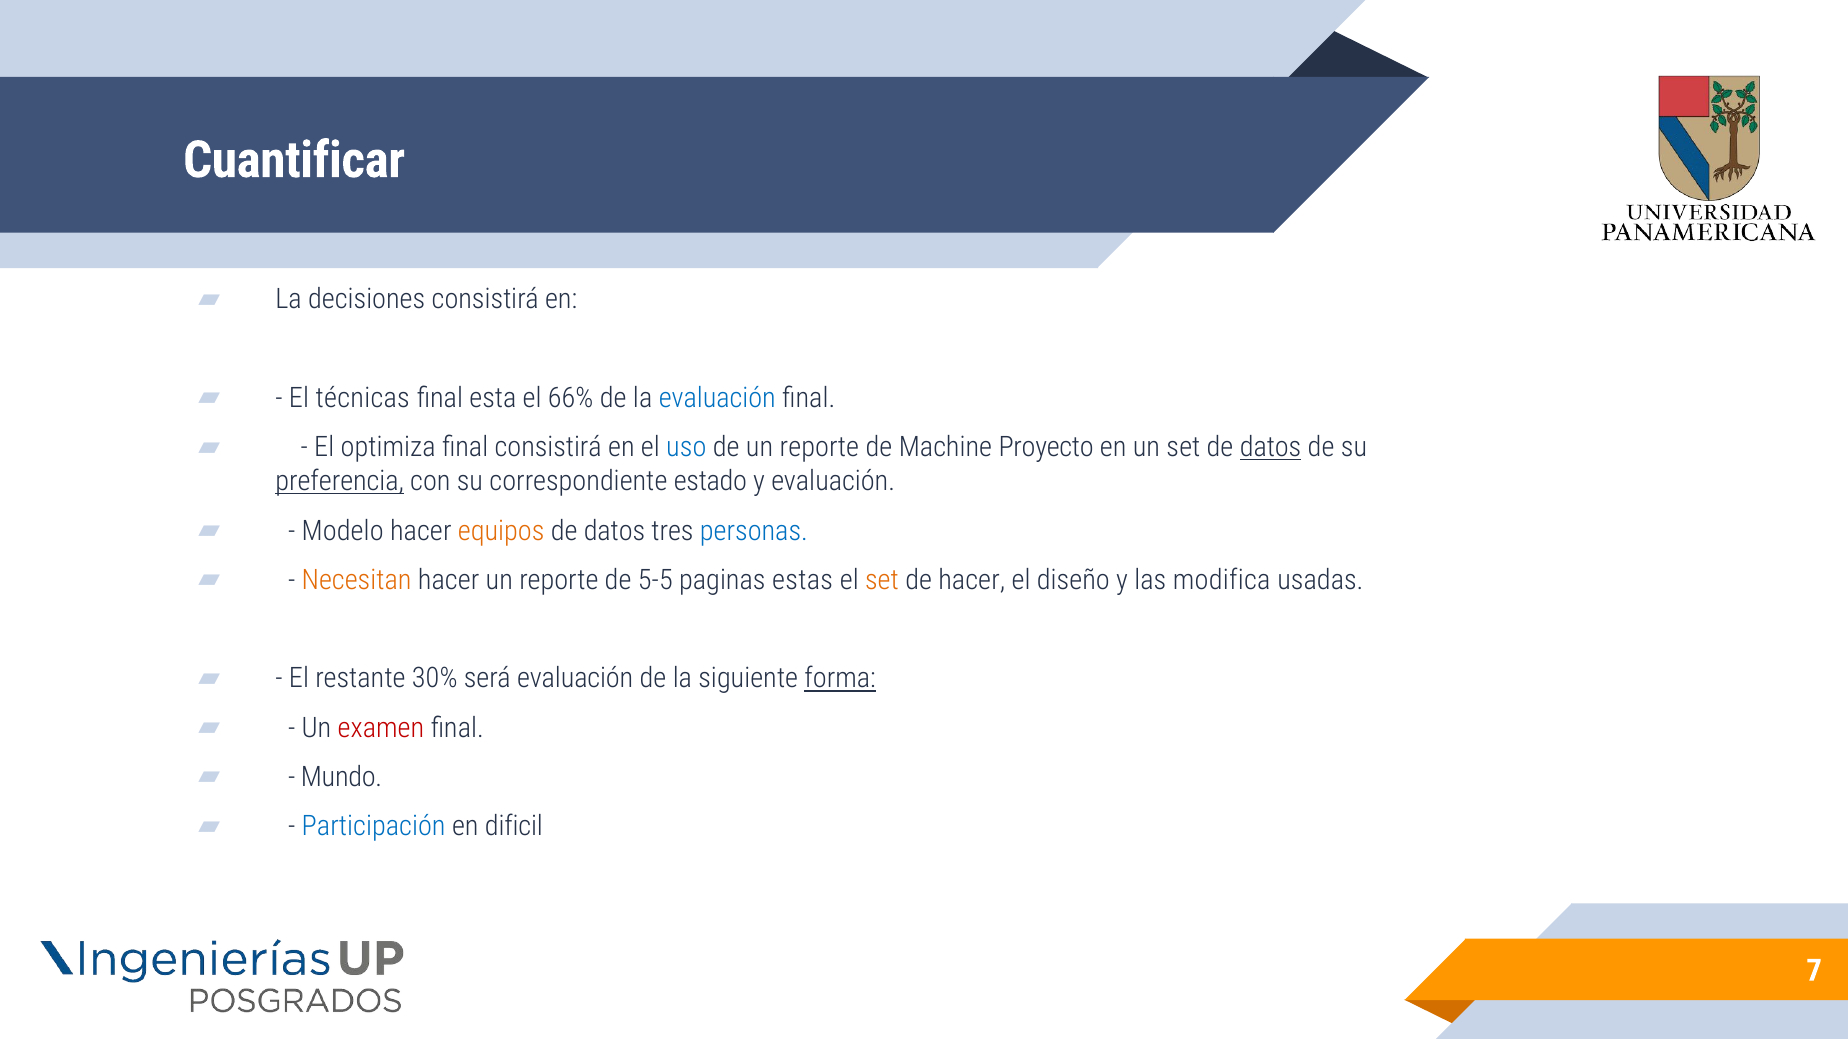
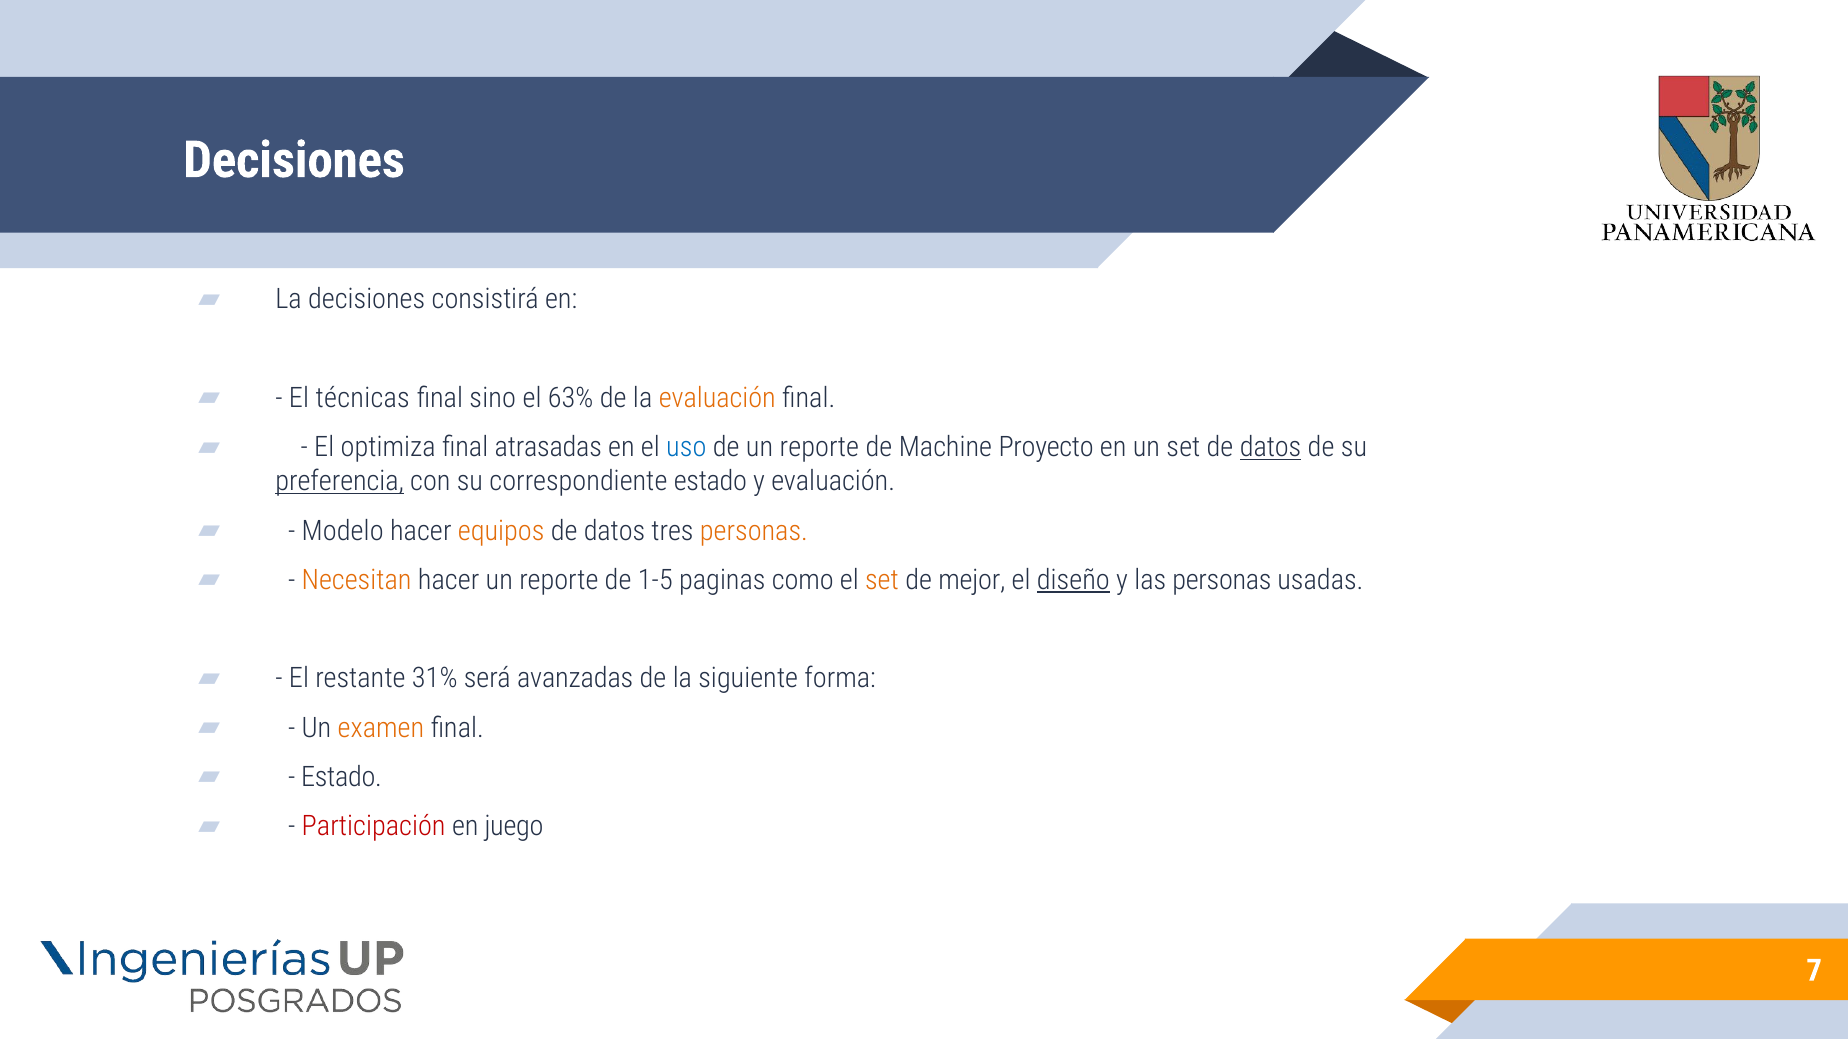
Cuantificar: Cuantificar -> Decisiones (294, 160)
esta: esta -> sino (493, 398)
66%: 66% -> 63% (571, 398)
evaluación colour: blue -> orange (717, 398)
final consistirá: consistirá -> atrasadas (548, 448)
personas colour: blue -> orange (754, 531)
5-5: 5-5 -> 1-5 (655, 580)
estas: estas -> como (803, 580)
de hacer: hacer -> mejor (972, 580)
diseño underline: none -> present (1073, 580)
las modifica: modifica -> personas (1222, 580)
30%: 30% -> 31% (435, 679)
será evaluación: evaluación -> avanzadas (575, 679)
forma underline: present -> none (840, 679)
examen colour: red -> orange (381, 728)
Mundo: Mundo -> Estado (341, 778)
Participación colour: blue -> red (374, 827)
dificil: dificil -> juego (514, 827)
